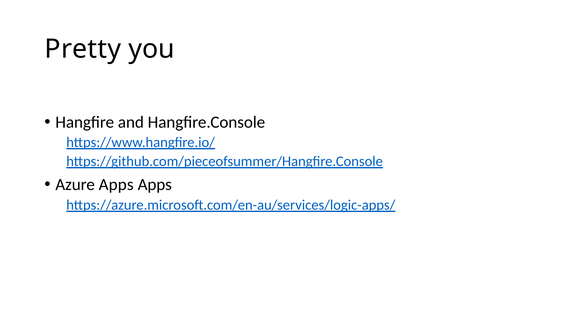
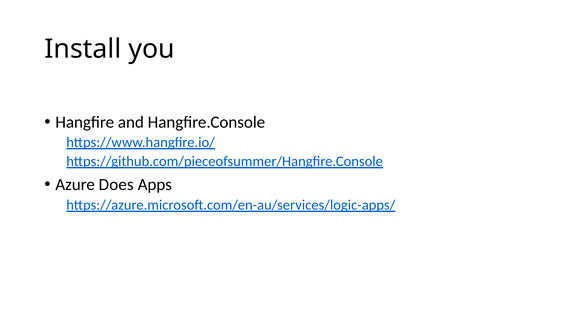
Pretty: Pretty -> Install (83, 49)
Azure Apps: Apps -> Does (116, 185)
